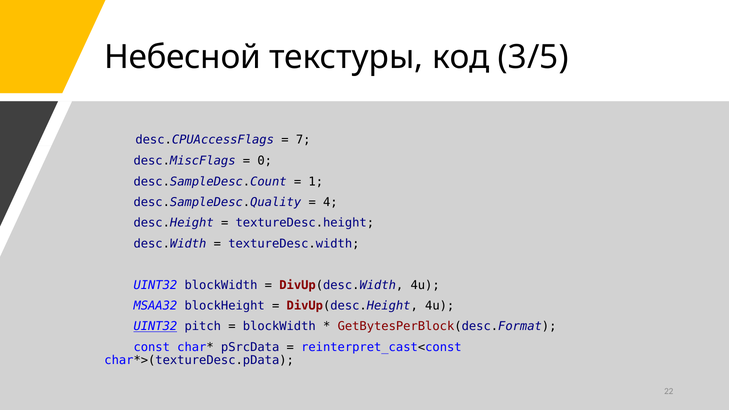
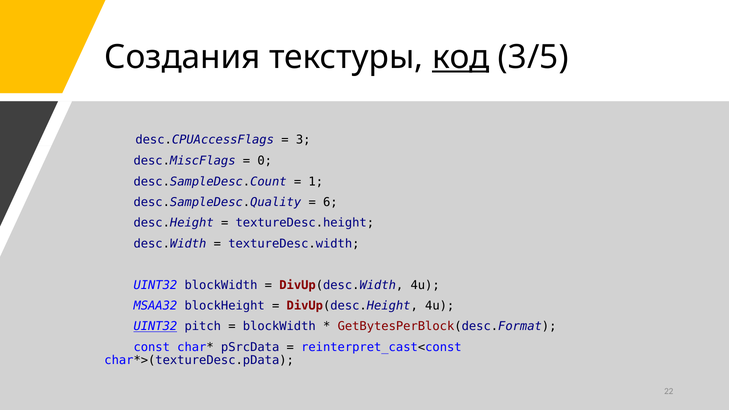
Небесной: Небесной -> Создания (182, 57)
код underline: none -> present (461, 57)
7: 7 -> 3 (303, 140)
4: 4 -> 6 (330, 202)
